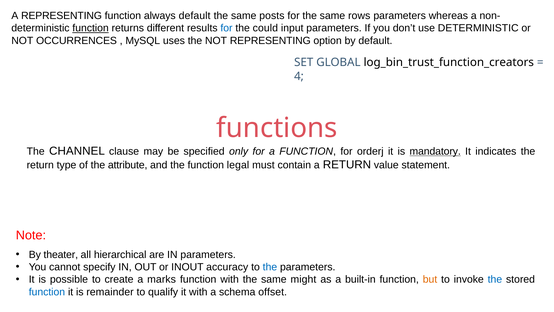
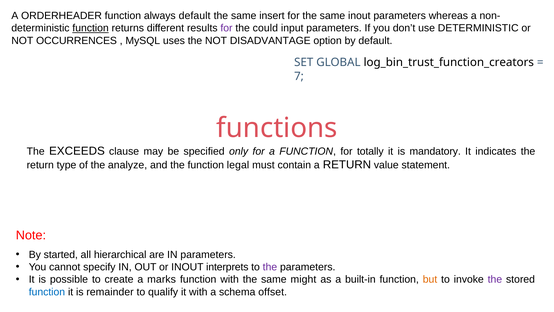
A REPRESENTING: REPRESENTING -> ORDERHEADER (61, 16)
posts: posts -> insert (272, 16)
same rows: rows -> inout (359, 16)
for colour: blue -> purple (226, 28)
NOT REPRESENTING: REPRESENTING -> DISADVANTAGE (270, 41)
4: 4 -> 7 (299, 76)
CHANNEL: CHANNEL -> EXCEEDS (77, 151)
orderj: orderj -> totally (370, 151)
mandatory underline: present -> none (435, 151)
attribute: attribute -> analyze (128, 165)
theater: theater -> started (61, 254)
accuracy: accuracy -> interprets (227, 267)
the colour: blue -> purple (270, 267)
the colour: blue -> purple (495, 279)
